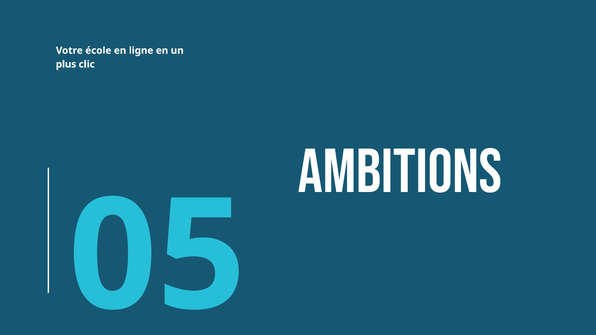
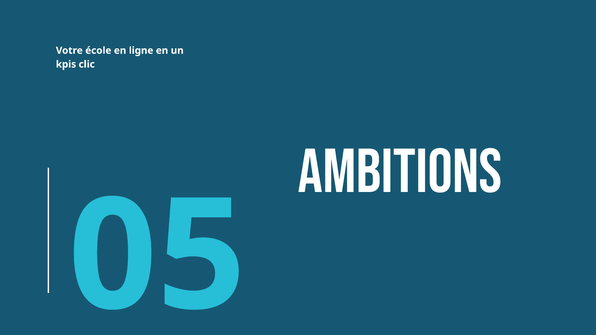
plus: plus -> kpis (66, 64)
